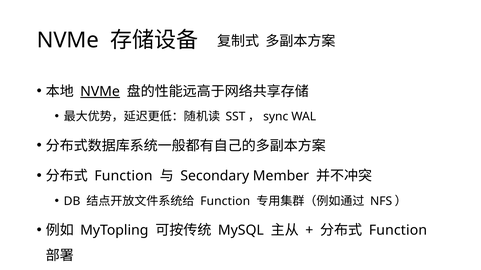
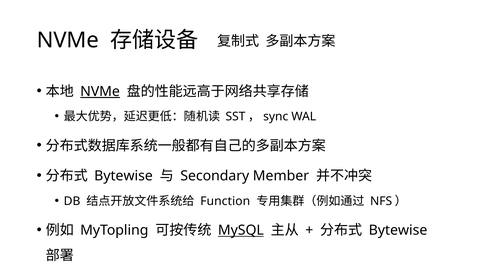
Function: Function -> Bytewise (124, 176)
MySQL underline: none -> present (241, 231)
Function: Function -> Bytewise (398, 231)
